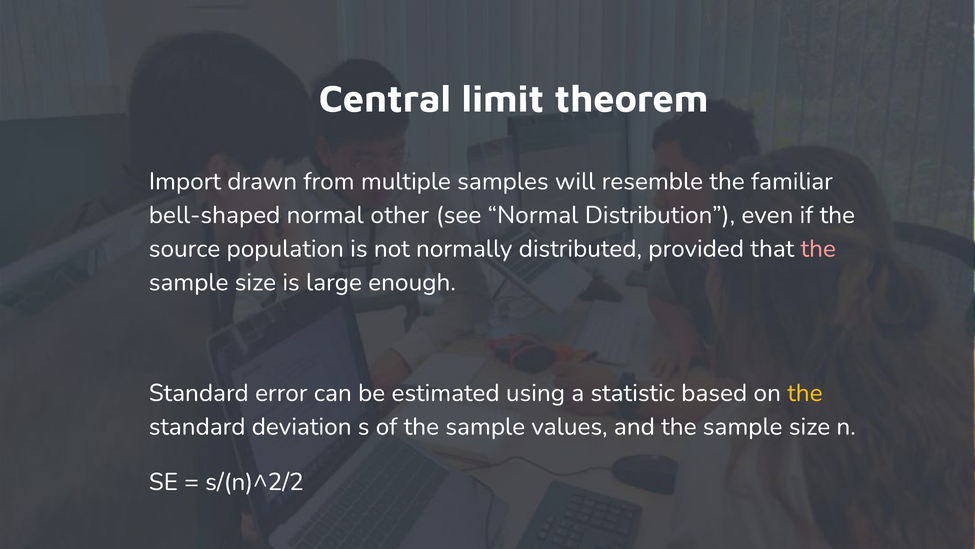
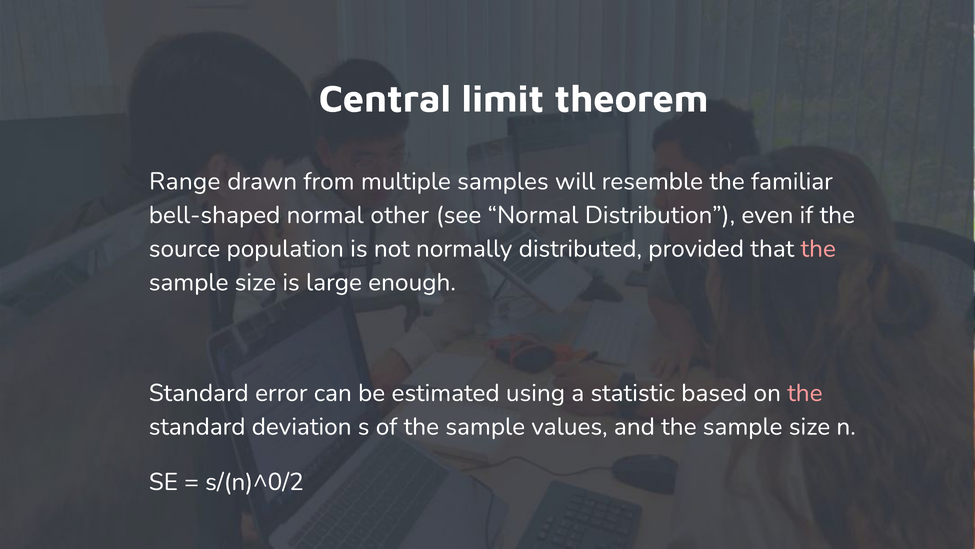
Import: Import -> Range (185, 181)
the colour: yellow -> pink (805, 393)
s/(n)^2/2: s/(n)^2/2 -> s/(n)^0/2 (254, 481)
